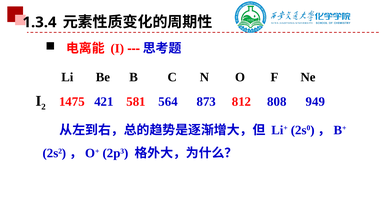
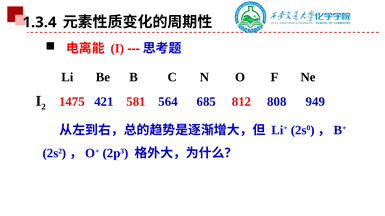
873: 873 -> 685 (206, 102)
